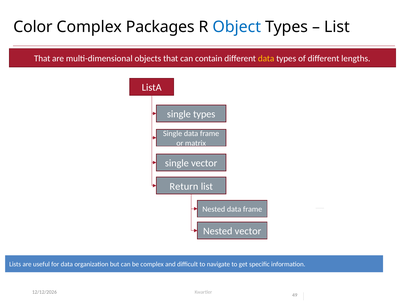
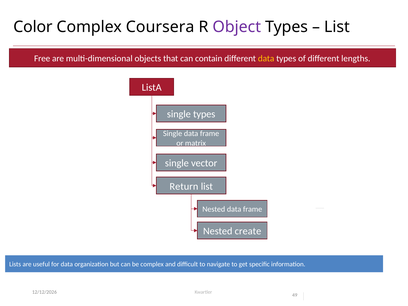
Packages: Packages -> Coursera (160, 27)
Object colour: blue -> purple (237, 27)
That: That -> Free (42, 58)
Nested vector: vector -> create (248, 231)
